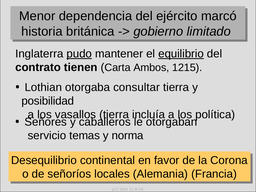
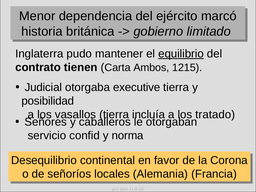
pudo underline: present -> none (79, 54)
Lothian: Lothian -> Judicial (43, 87)
consultar: consultar -> executive (137, 87)
política: política -> tratado (215, 115)
temas: temas -> confid (85, 136)
